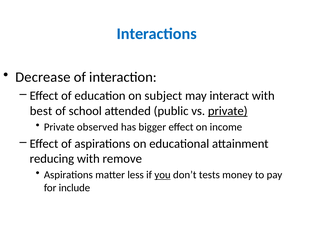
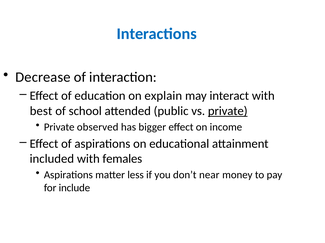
subject: subject -> explain (163, 96)
reducing: reducing -> included (52, 159)
remove: remove -> females (122, 159)
you underline: present -> none (163, 175)
tests: tests -> near (209, 175)
